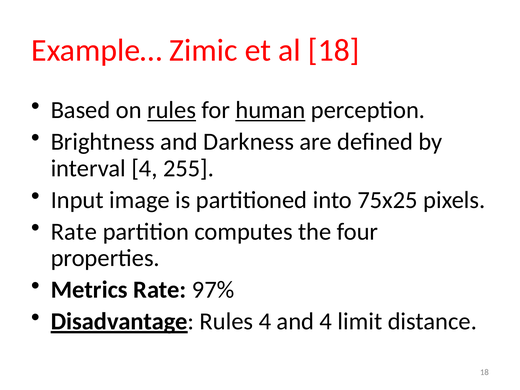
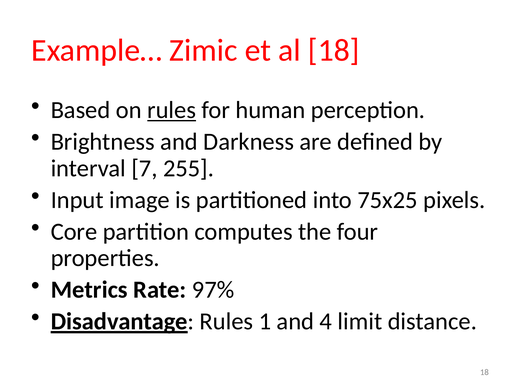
human underline: present -> none (270, 110)
interval 4: 4 -> 7 (144, 168)
Rate: Rate -> Core (74, 232)
Rules 4: 4 -> 1 (265, 322)
